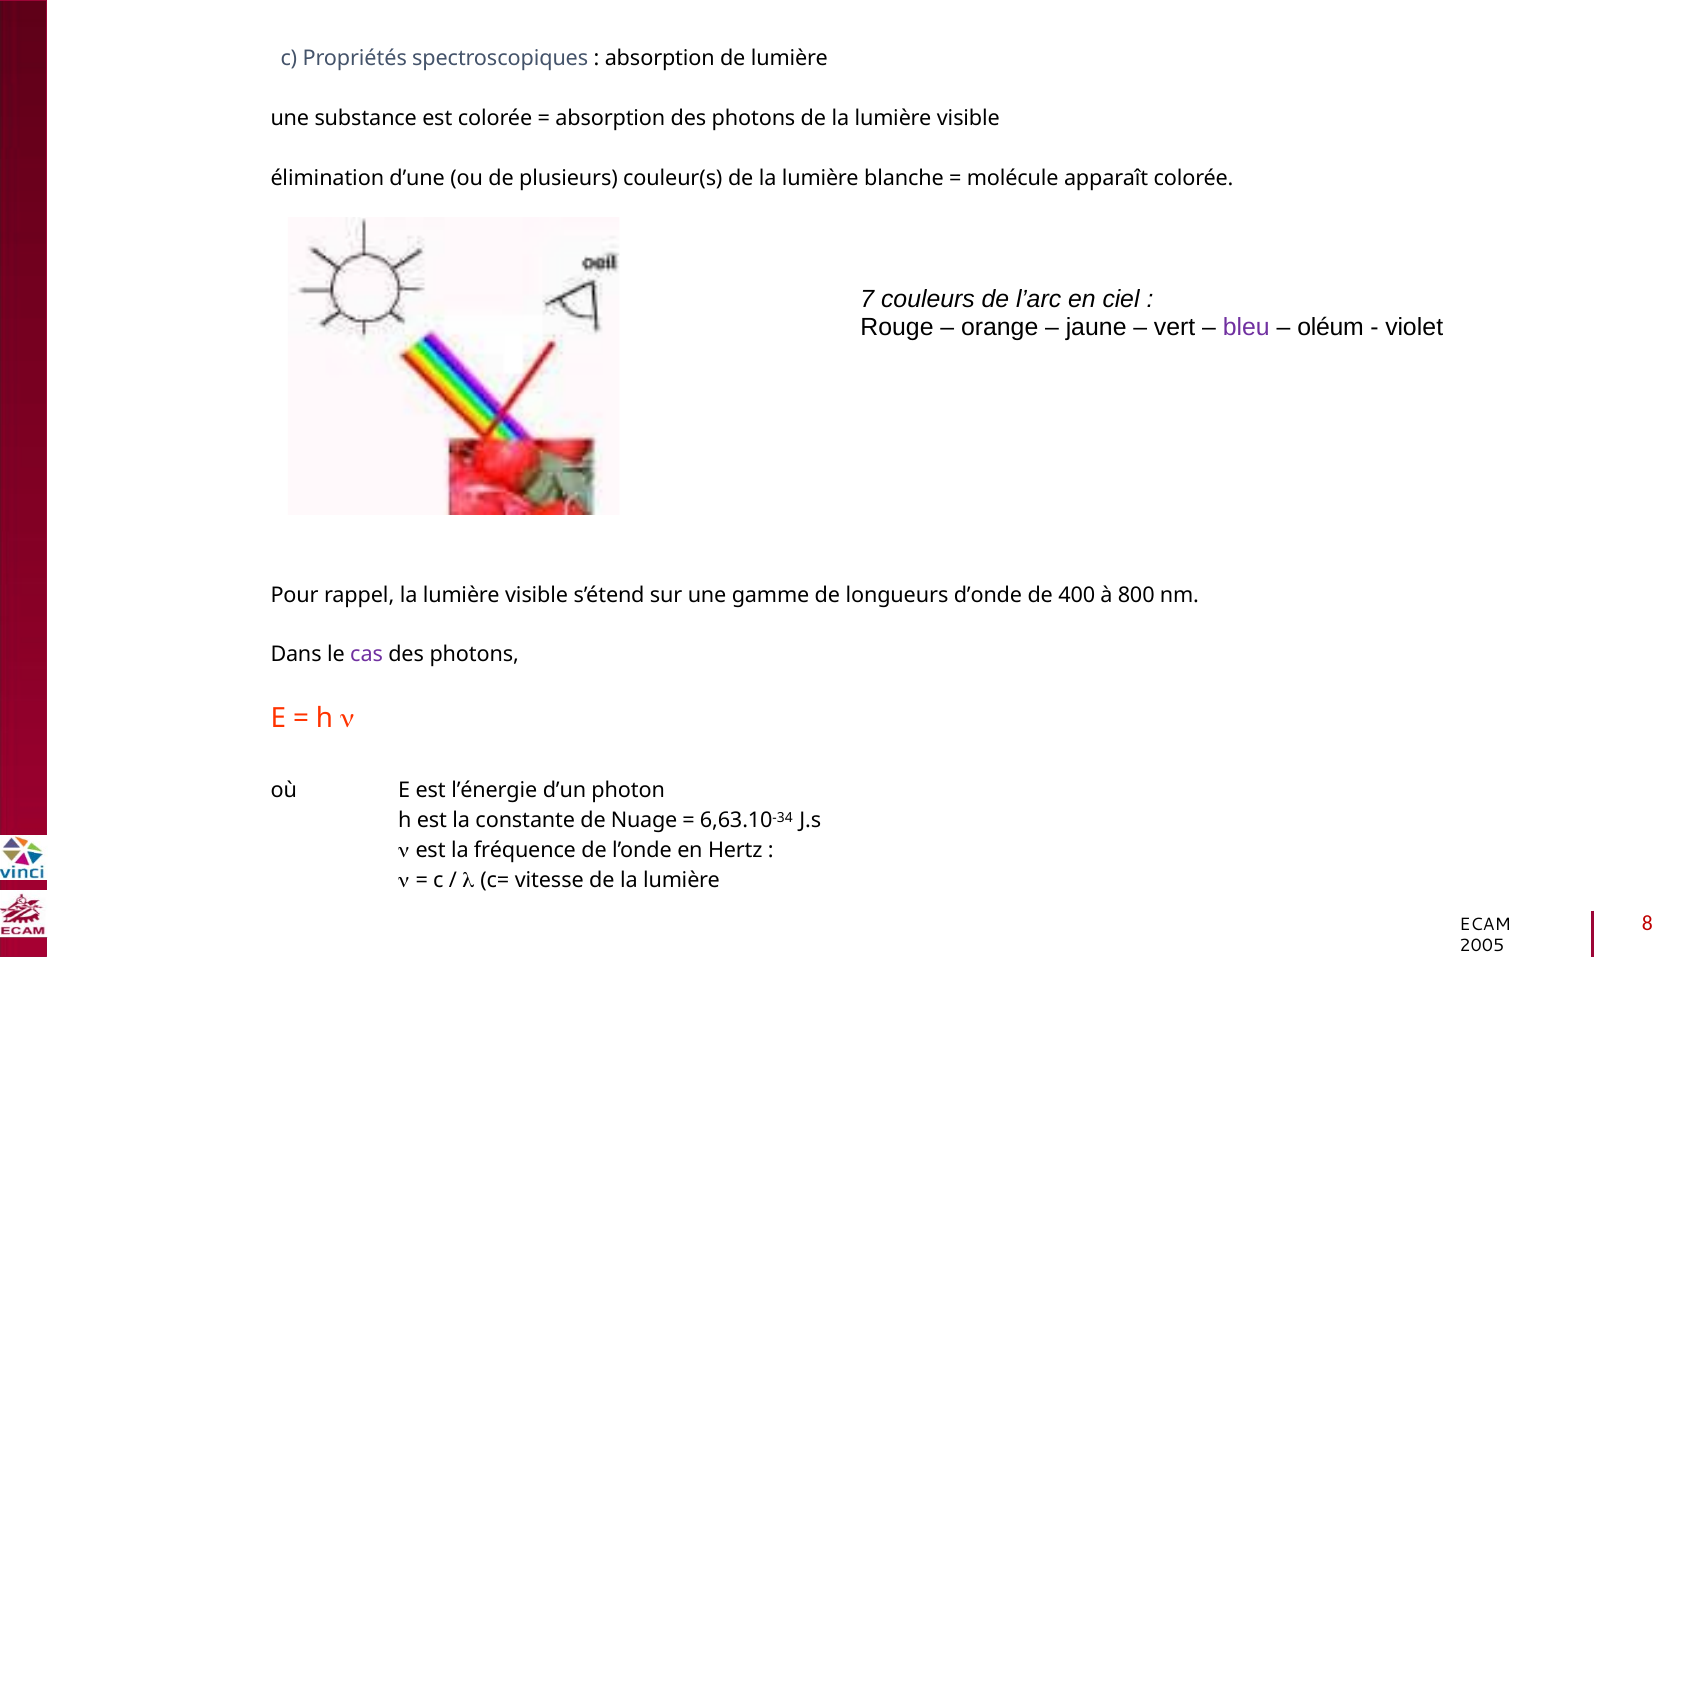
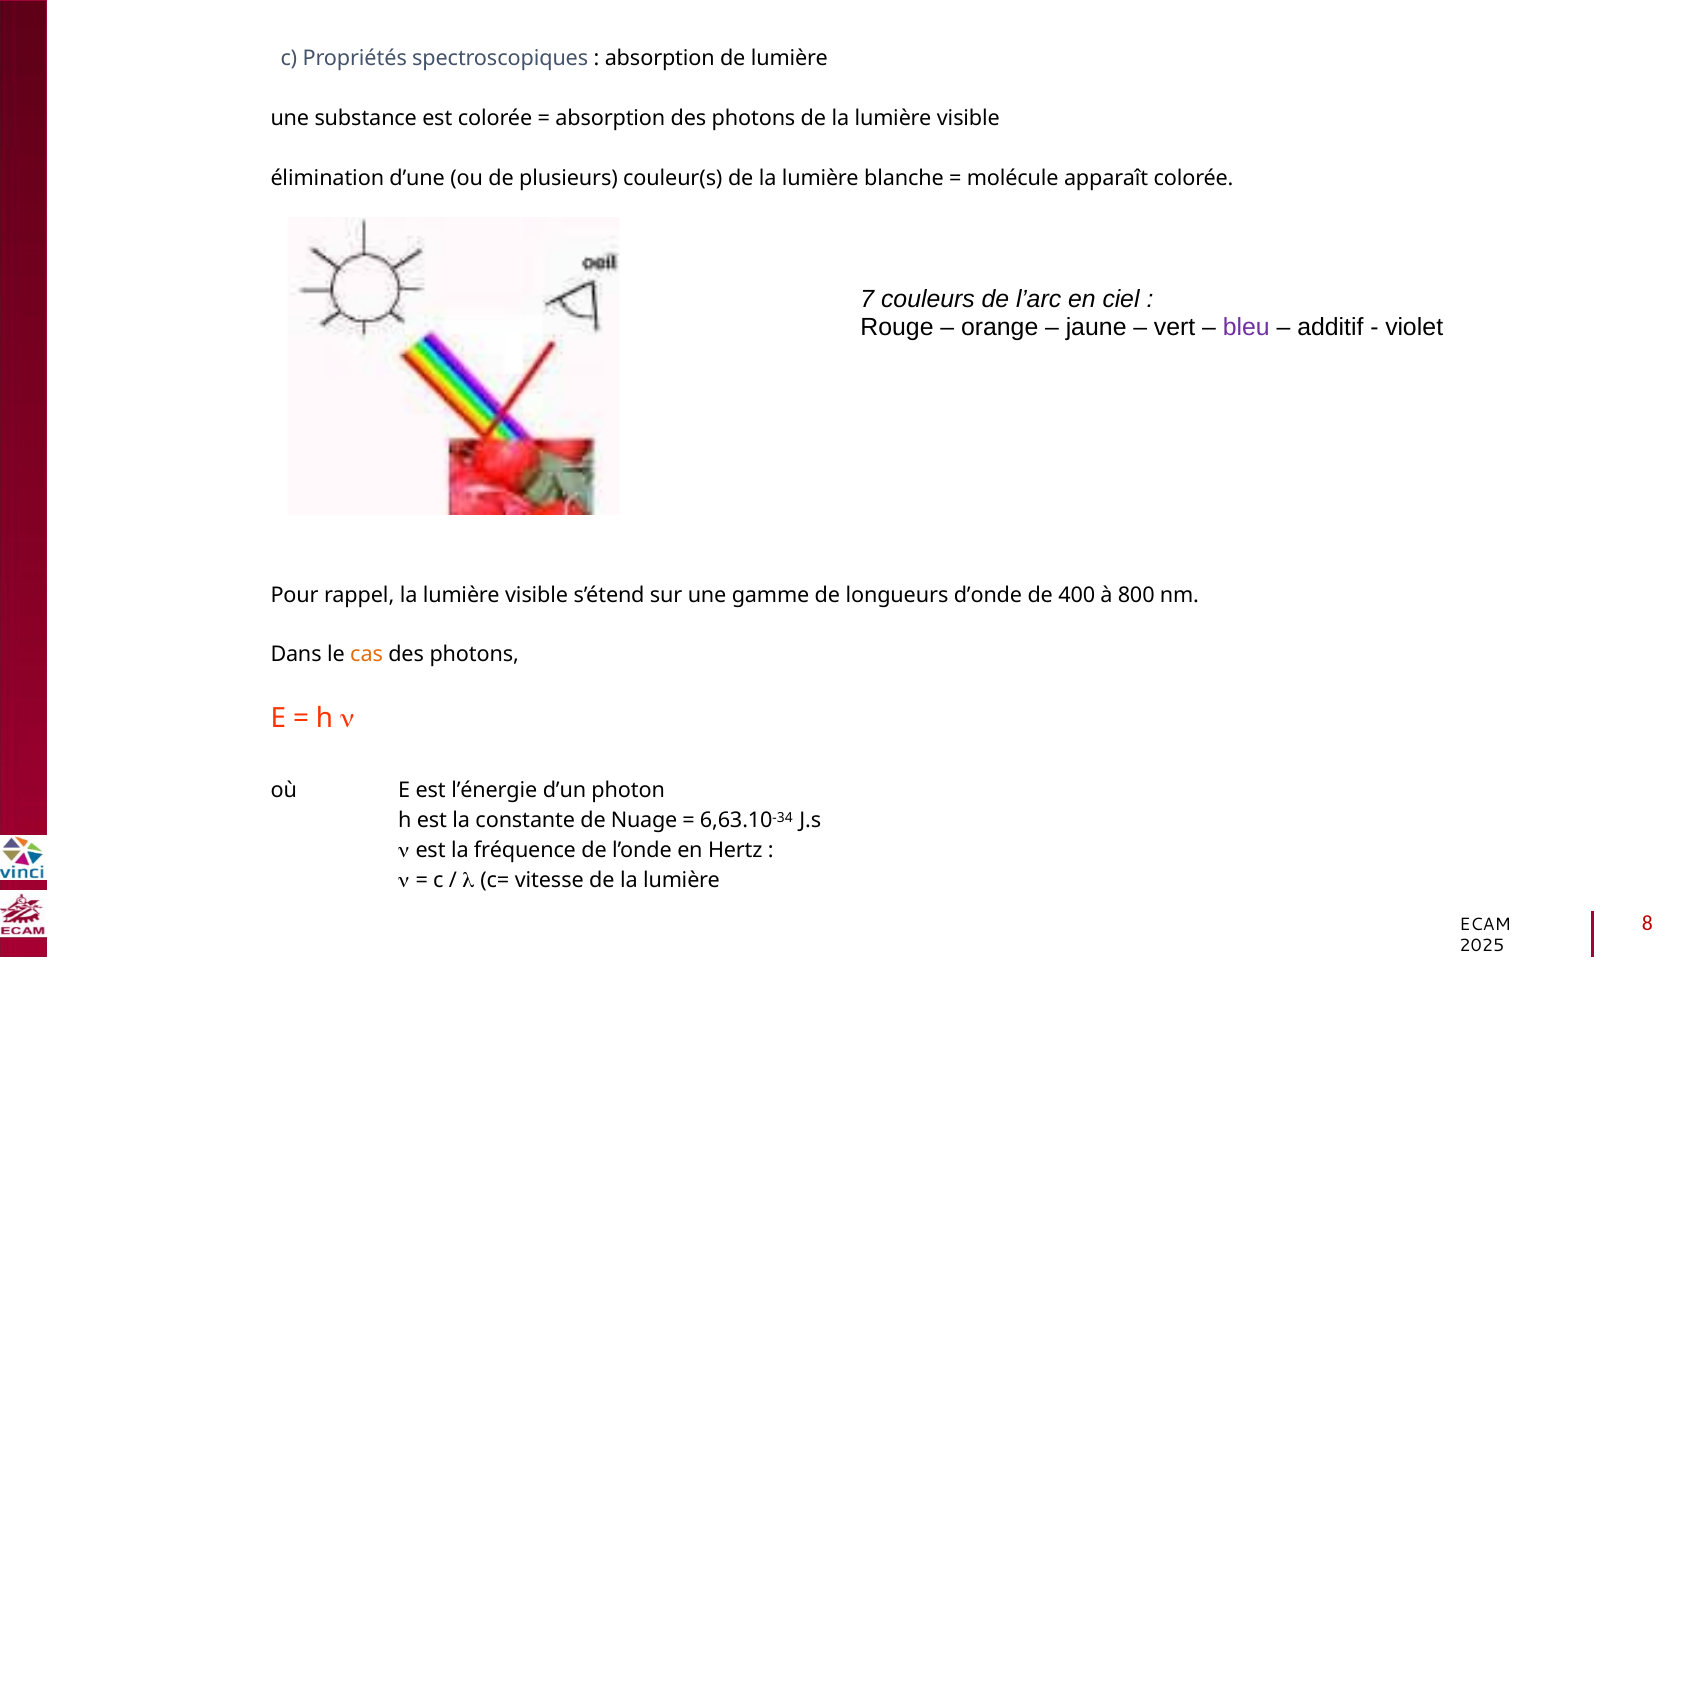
oléum: oléum -> additif (1330, 327)
cas colour: purple -> orange (367, 654)
2005: 2005 -> 2025 (1482, 945)
